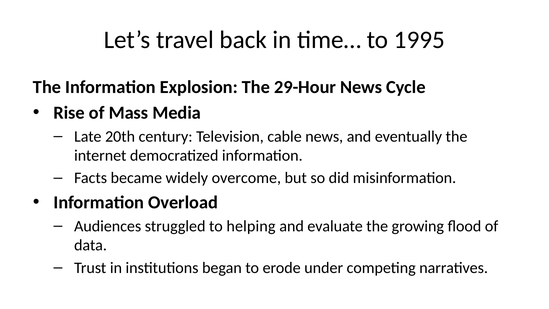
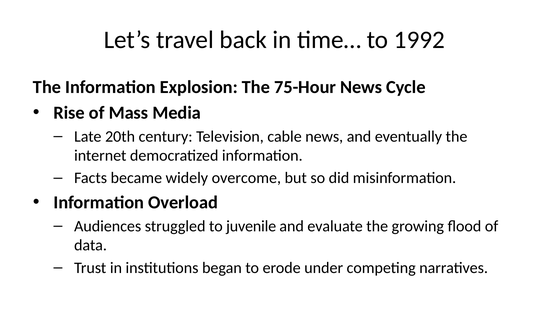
1995: 1995 -> 1992 (419, 40)
29-Hour: 29-Hour -> 75-Hour (305, 87)
helping: helping -> juvenile (251, 226)
